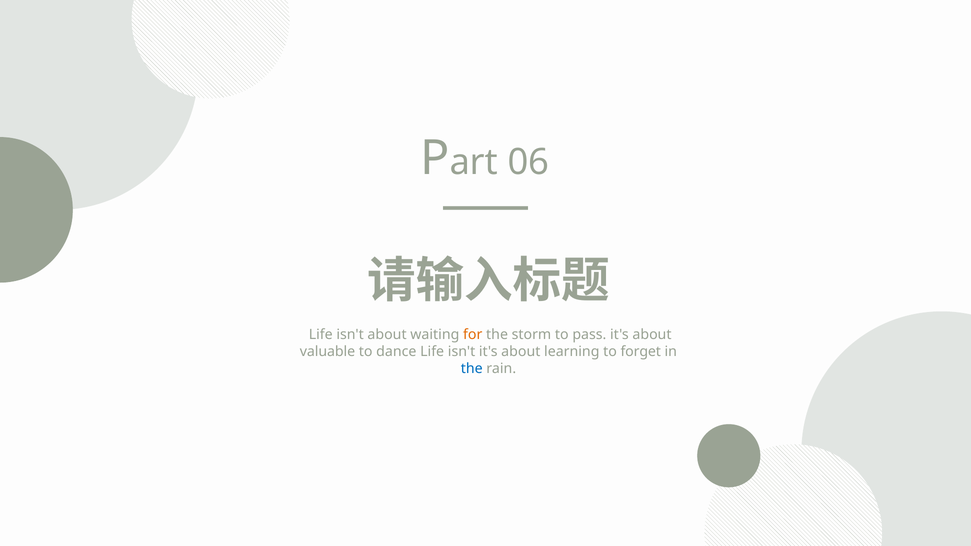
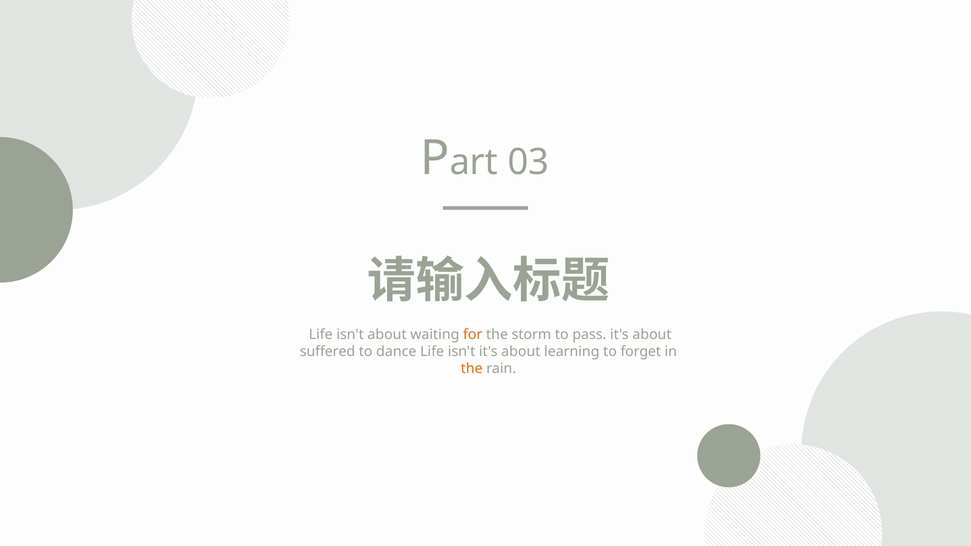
06: 06 -> 03 (528, 162)
valuable: valuable -> suffered (327, 352)
the colour: blue -> orange (472, 369)
